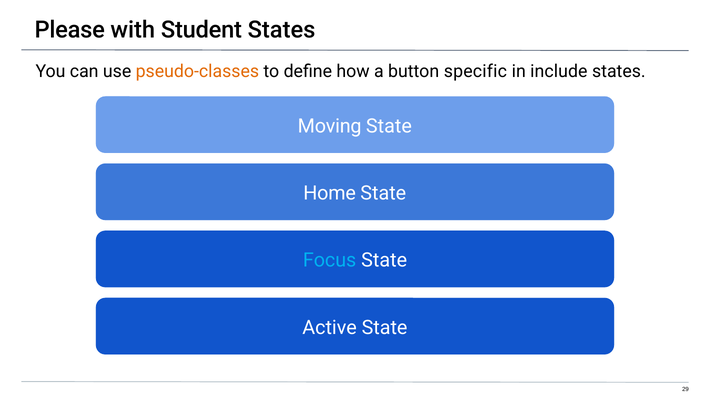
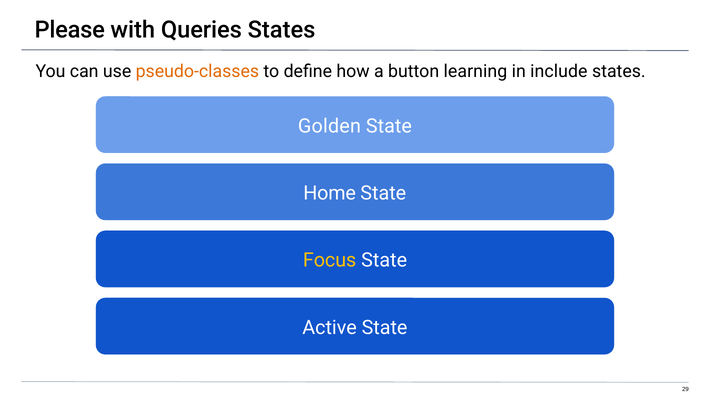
Student: Student -> Queries (201, 30)
specific: specific -> learning (475, 71)
Moving: Moving -> Golden (329, 126)
Focus colour: light blue -> yellow (330, 260)
